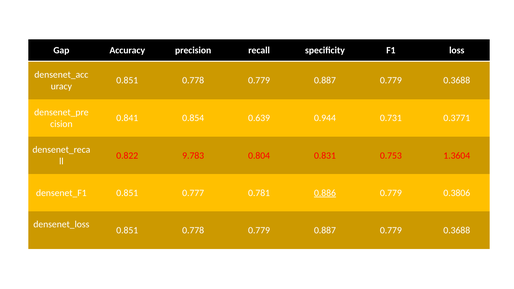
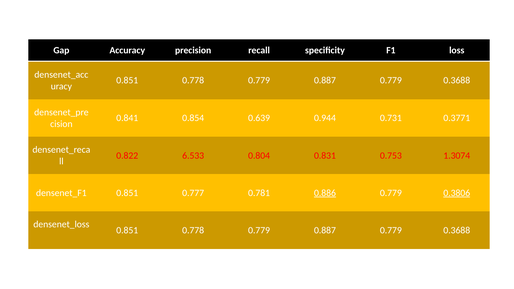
9.783: 9.783 -> 6.533 (193, 156)
1.3604: 1.3604 -> 1.3074 (457, 156)
0.3806 underline: none -> present (457, 193)
